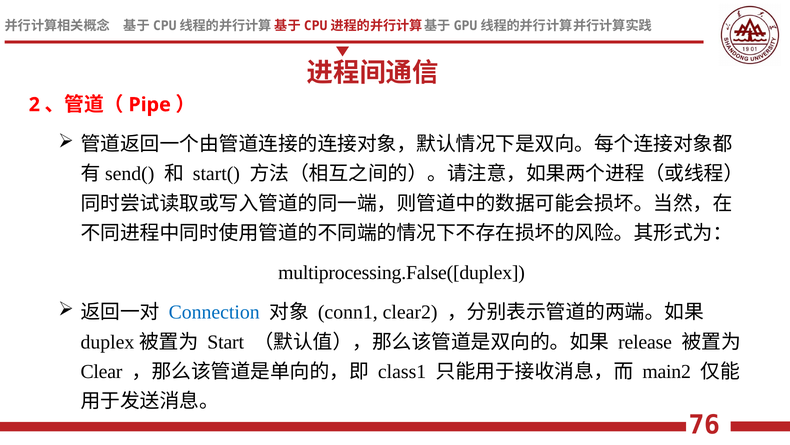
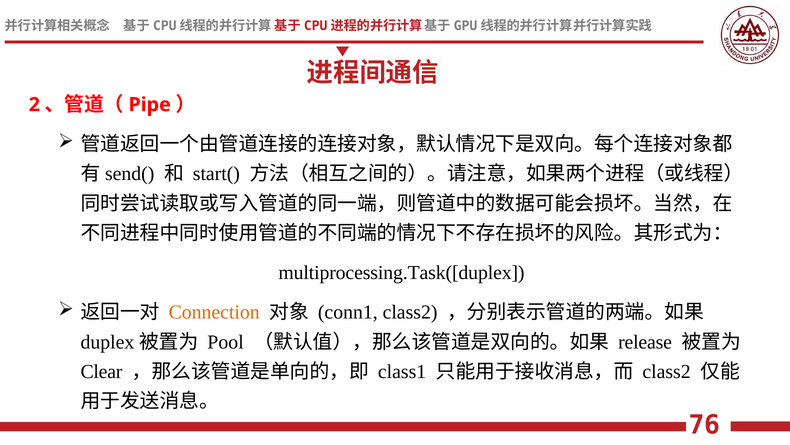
multiprocessing.False([duplex: multiprocessing.False([duplex -> multiprocessing.Task([duplex (402, 272)
Connection colour: blue -> orange (214, 312)
conn1 clear2: clear2 -> class2 (410, 312)
Start: Start -> Pool (226, 342)
main2: main2 -> class2 (667, 371)
